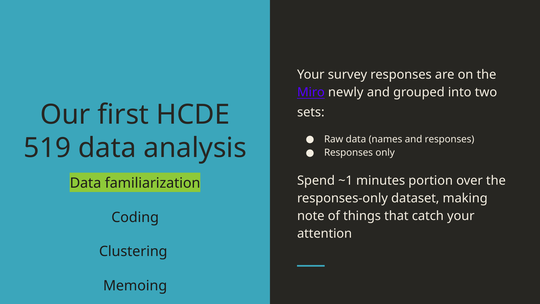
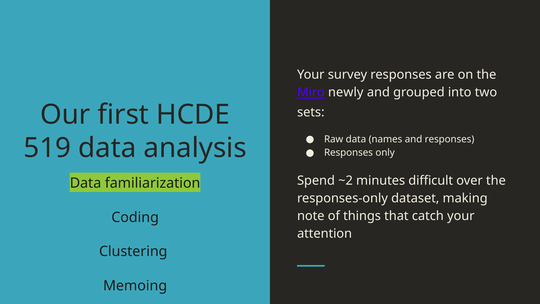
~1: ~1 -> ~2 (346, 181)
portion: portion -> difficult (431, 181)
